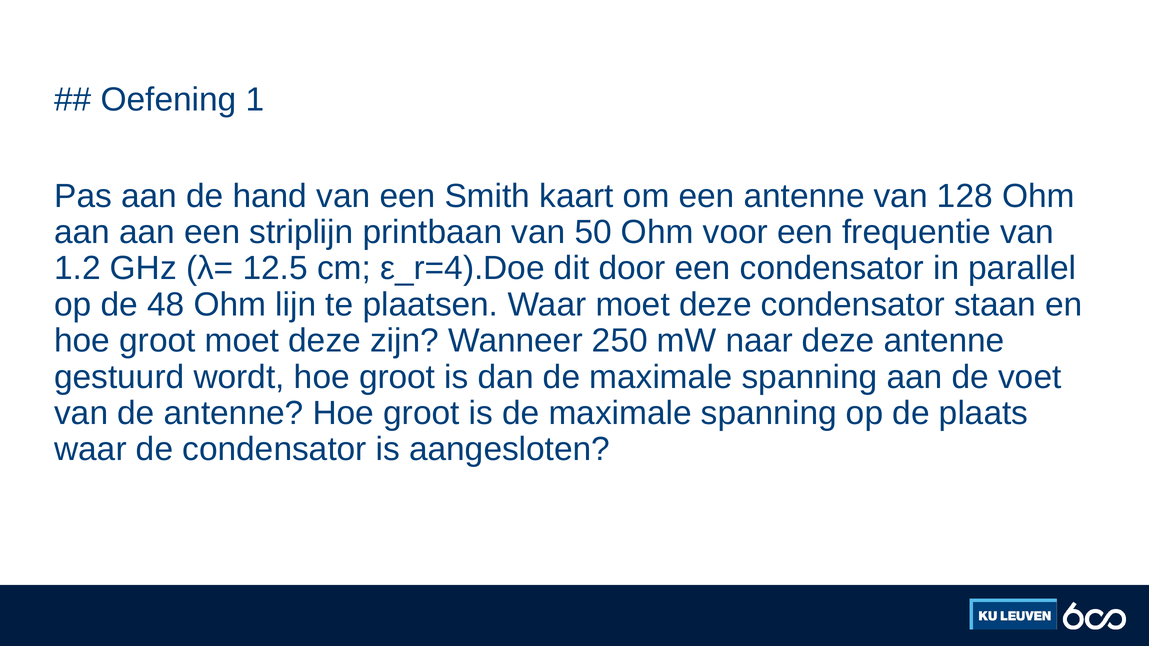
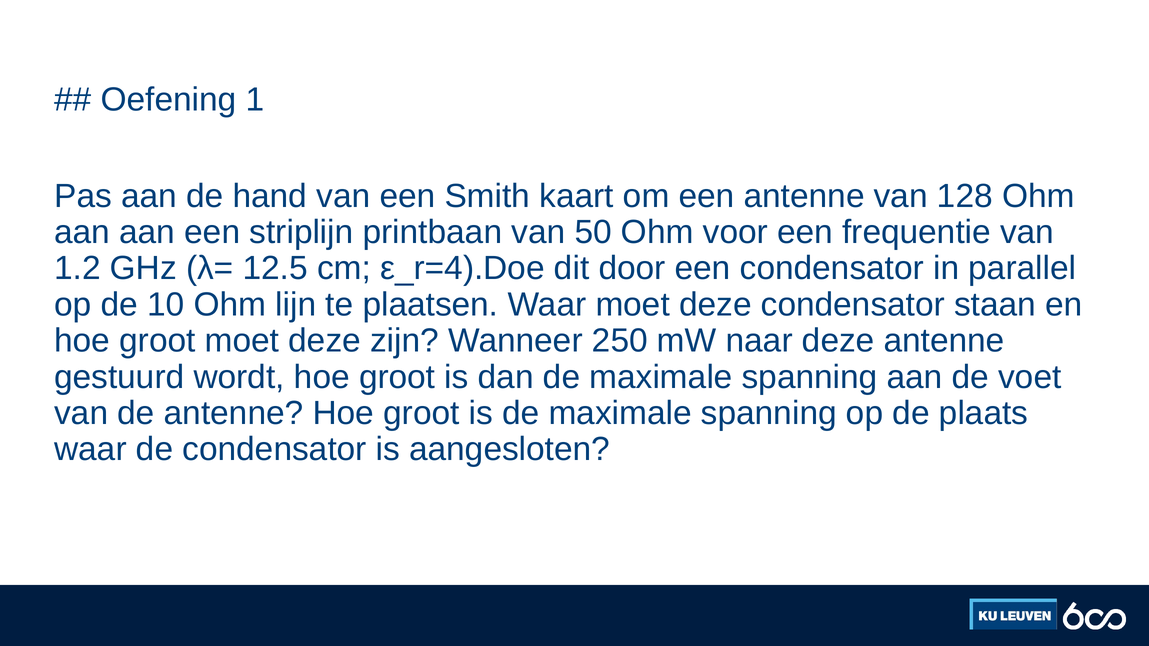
48: 48 -> 10 (166, 305)
